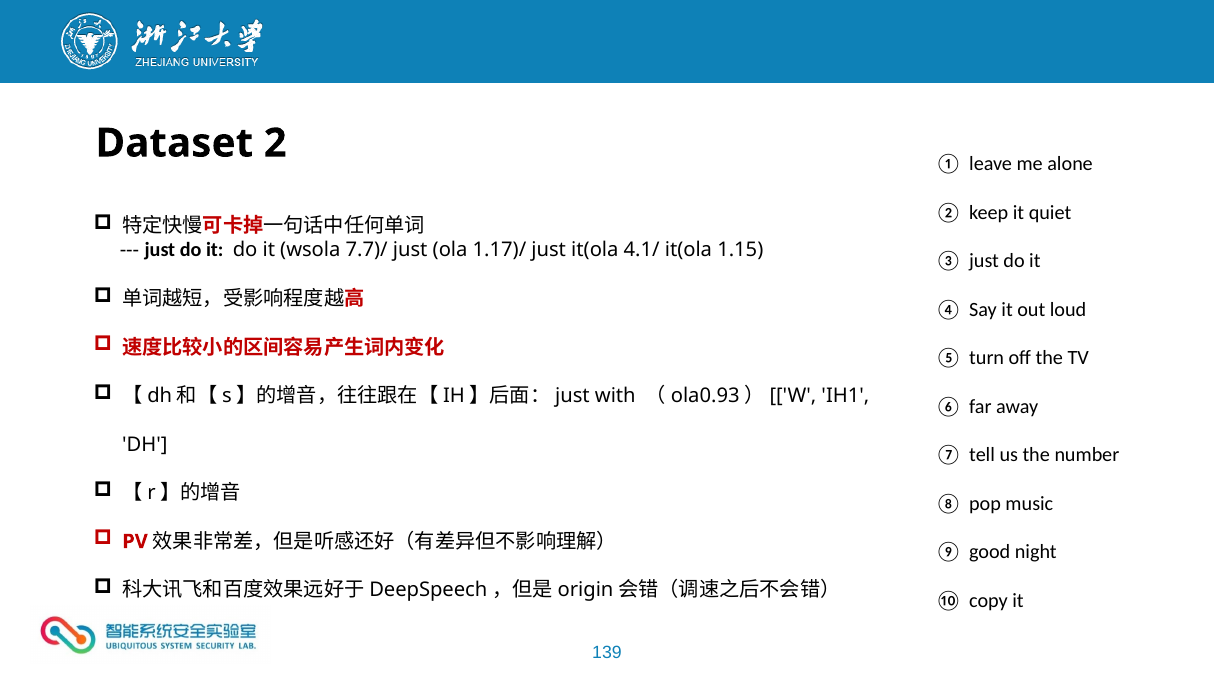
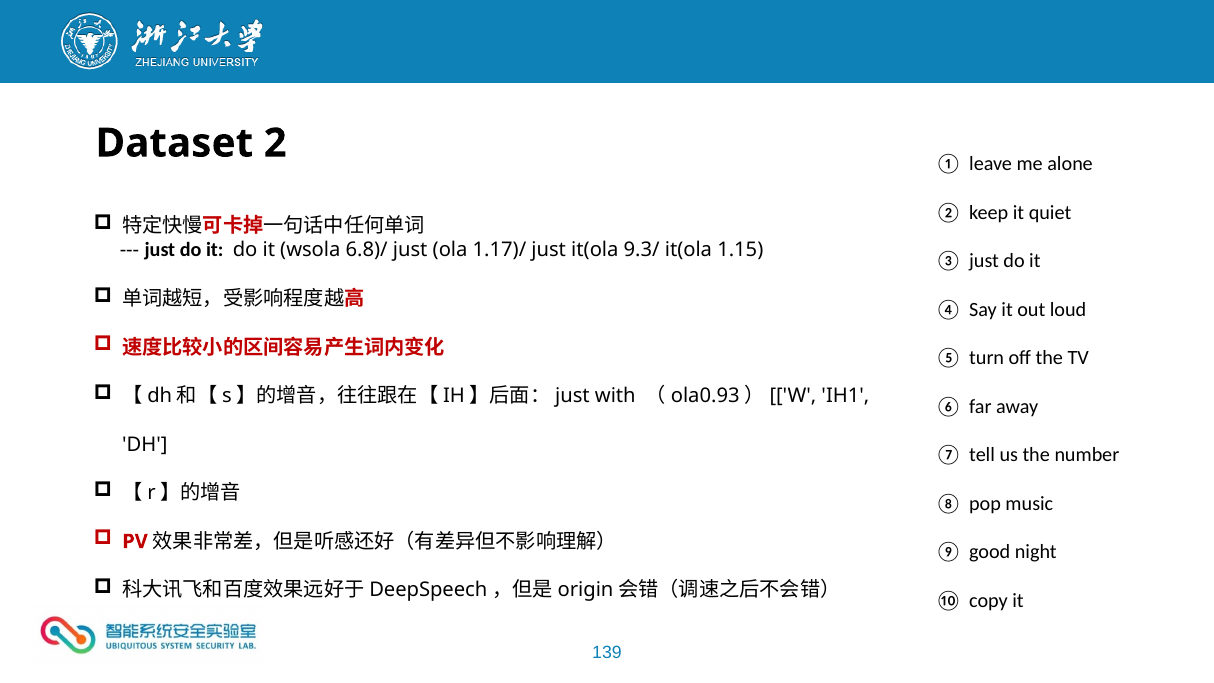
7.7)/: 7.7)/ -> 6.8)/ (367, 250)
4.1/: 4.1/ -> 9.3/ (642, 250)
